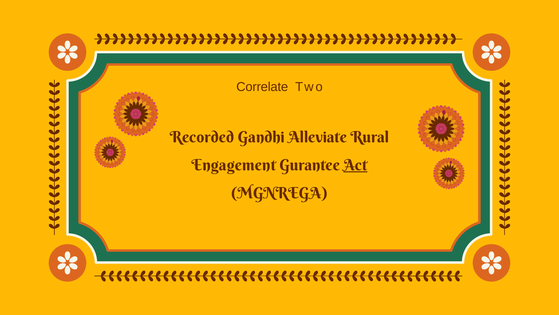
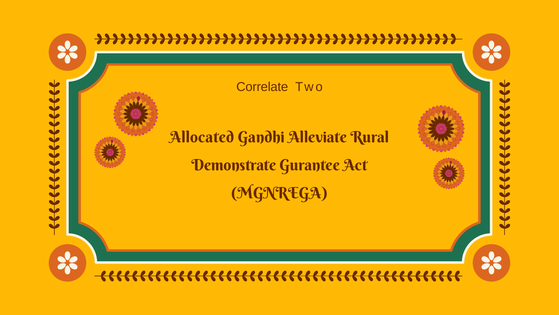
Recorded: Recorded -> Allocated (202, 137)
Engagement: Engagement -> Demonstrate (234, 165)
Act underline: present -> none (355, 165)
